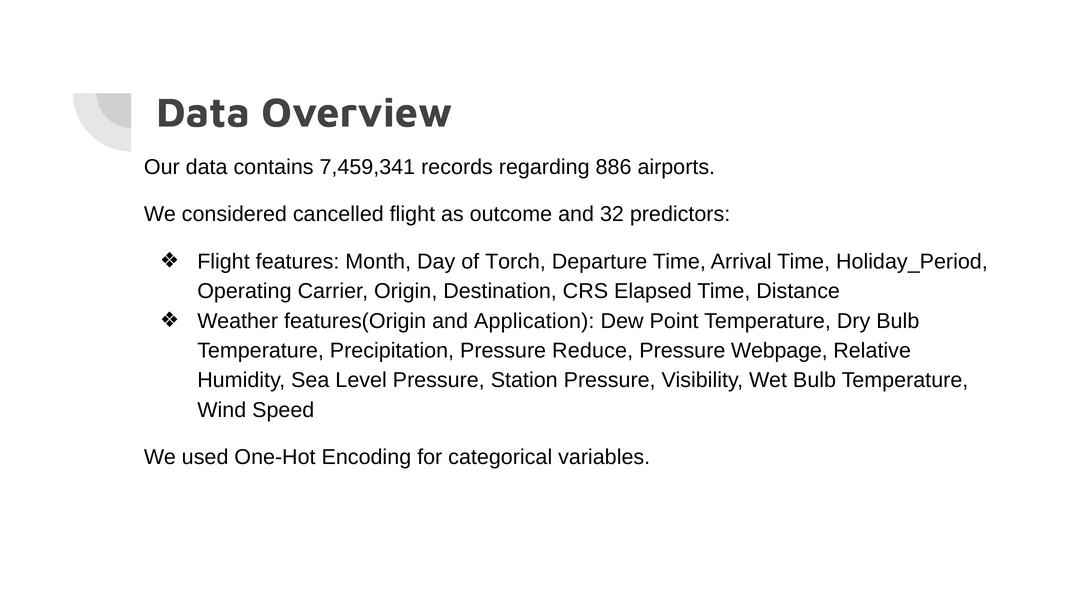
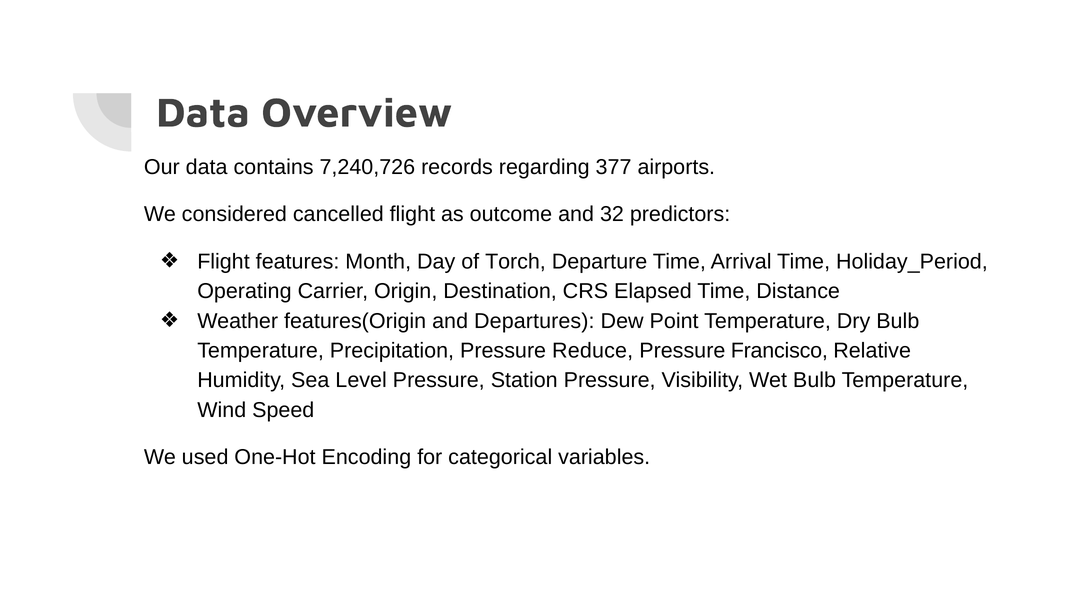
7,459,341: 7,459,341 -> 7,240,726 (367, 167)
886: 886 -> 377 (614, 167)
Application: Application -> Departures (534, 321)
Webpage: Webpage -> Francisco (779, 350)
